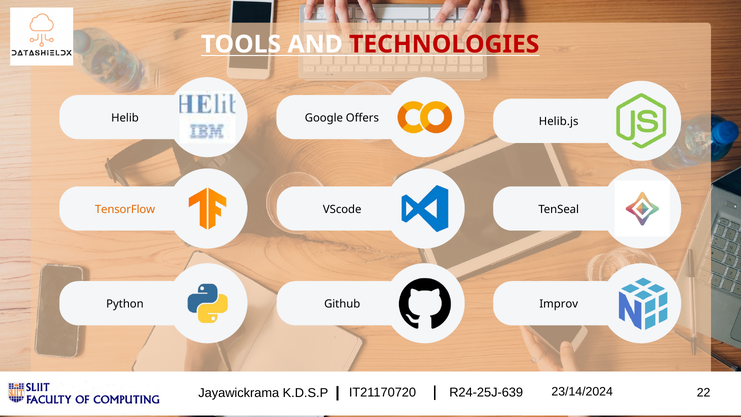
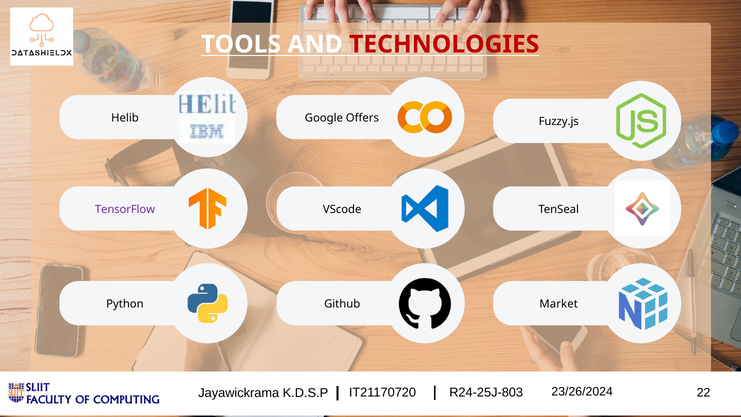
Helib.js: Helib.js -> Fuzzy.js (559, 122)
TensorFlow colour: orange -> purple (125, 209)
Improv: Improv -> Market (559, 304)
R24-25J-639: R24-25J-639 -> R24-25J-803 (486, 393)
23/14/2024: 23/14/2024 -> 23/26/2024 (582, 391)
